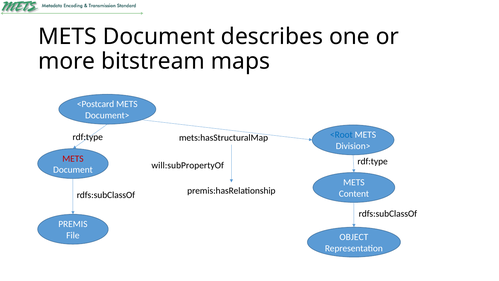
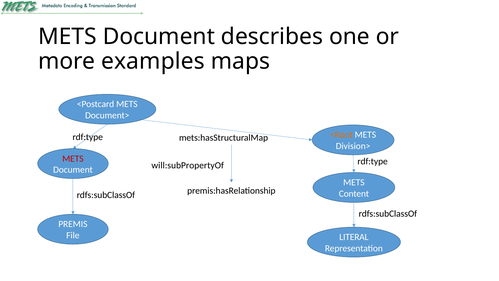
bitstream: bitstream -> examples (153, 61)
<Root colour: blue -> orange (341, 135)
OBJECT: OBJECT -> LITERAL (354, 237)
